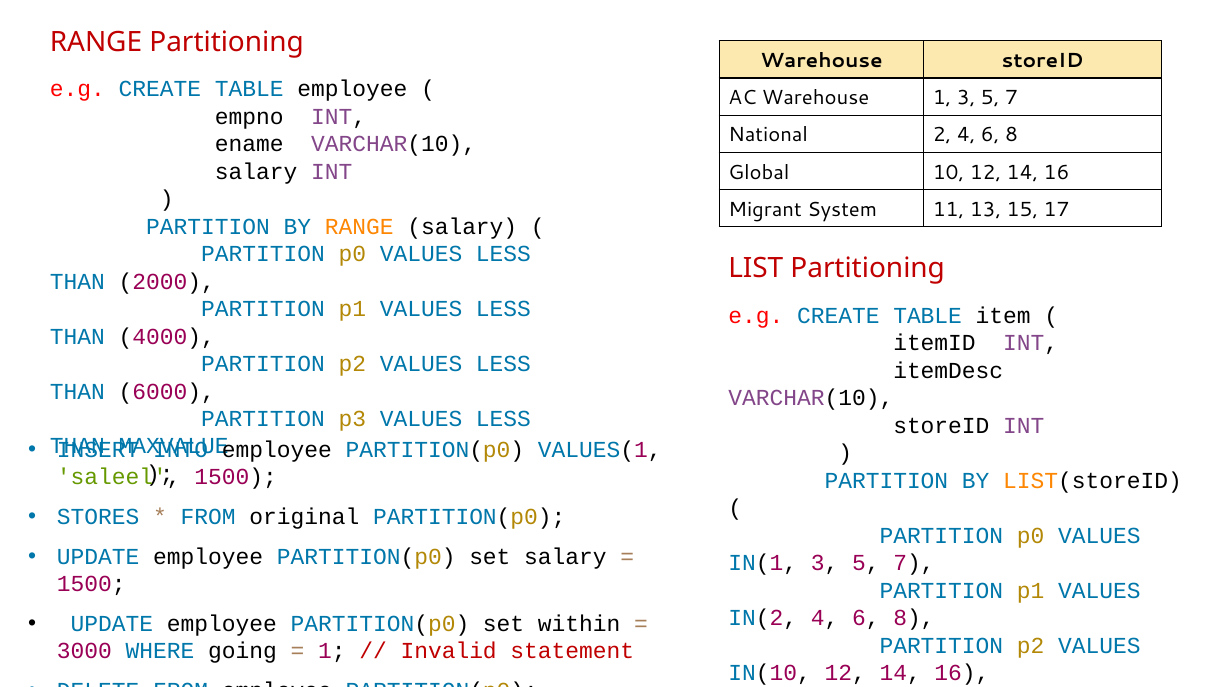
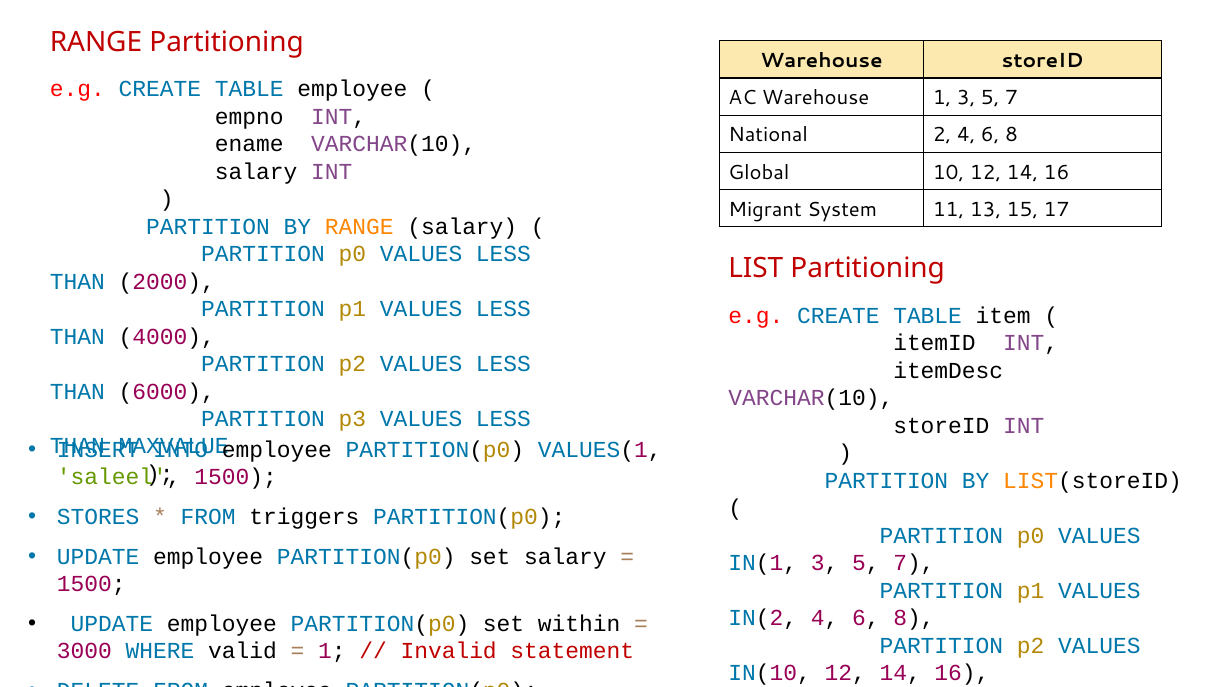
original: original -> triggers (304, 517)
going: going -> valid (242, 652)
